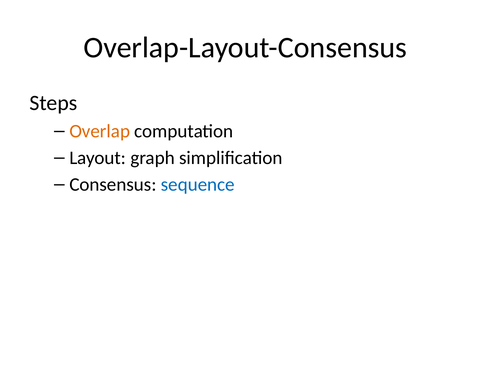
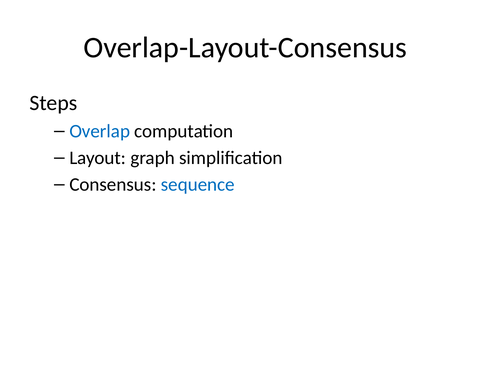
Overlap colour: orange -> blue (100, 131)
